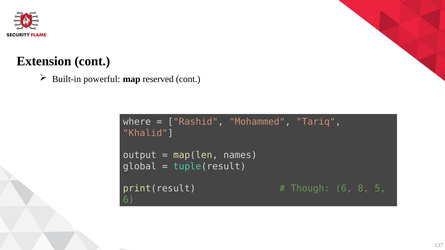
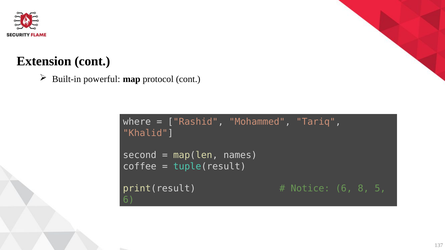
reserved: reserved -> protocol (158, 79)
output: output -> second (140, 155)
global: global -> coffee (140, 167)
Though: Though -> Notice (310, 189)
